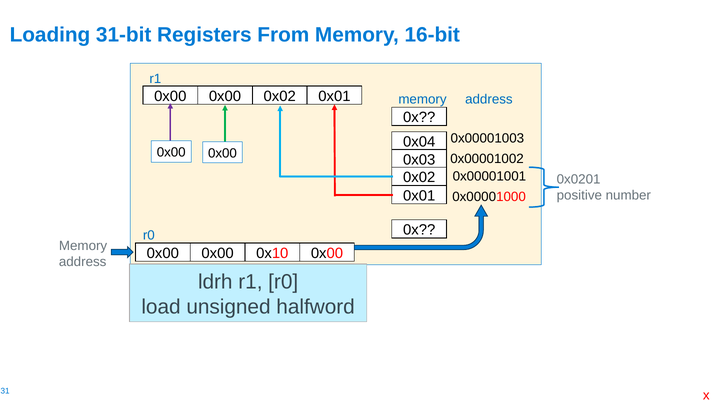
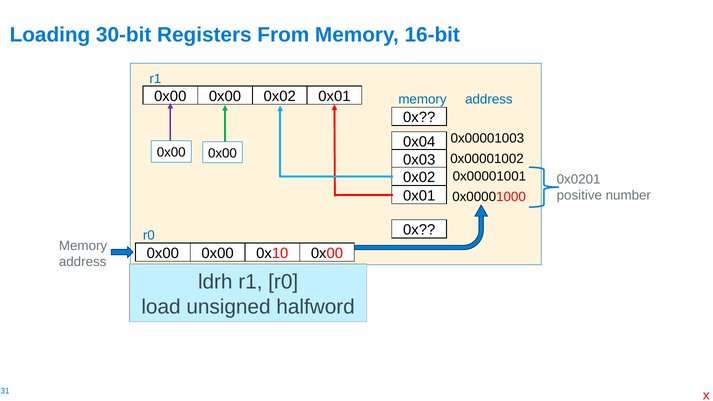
31-bit: 31-bit -> 30-bit (124, 35)
